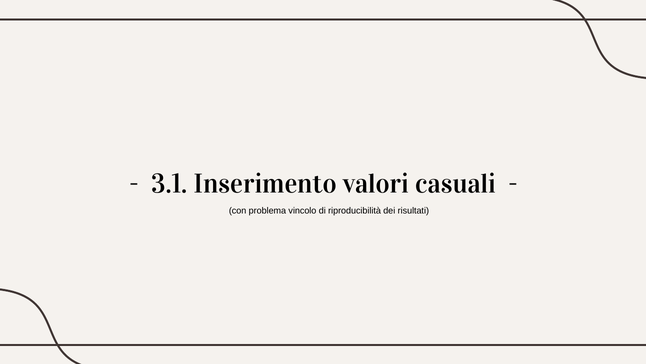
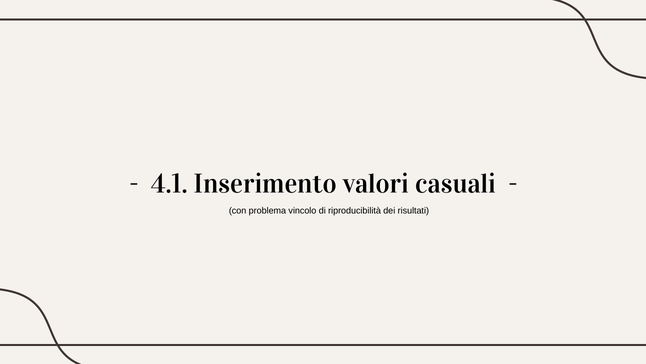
3.1: 3.1 -> 4.1 (169, 183)
